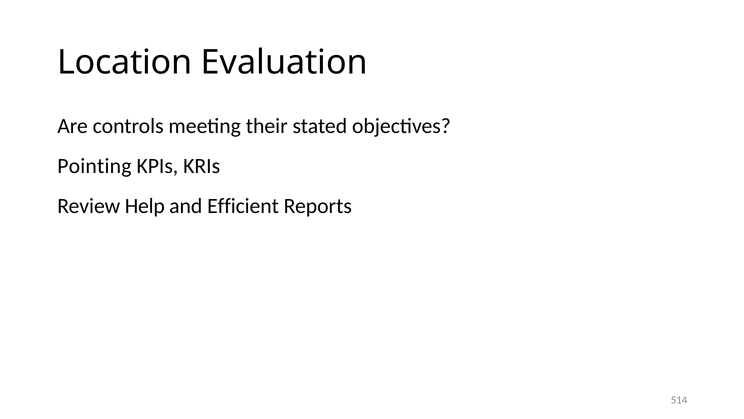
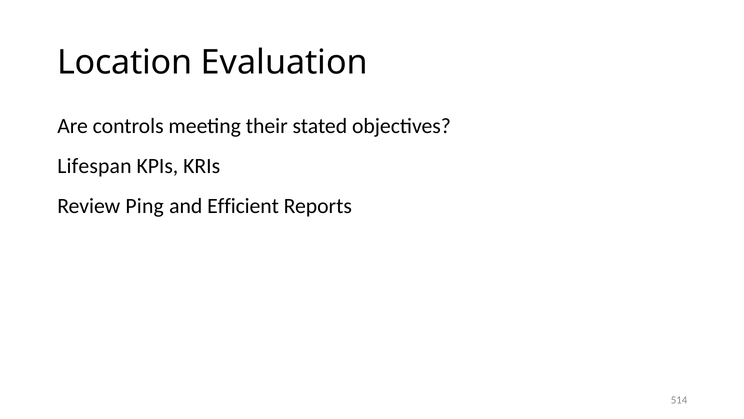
Pointing: Pointing -> Lifespan (94, 166)
Help: Help -> Ping (145, 206)
